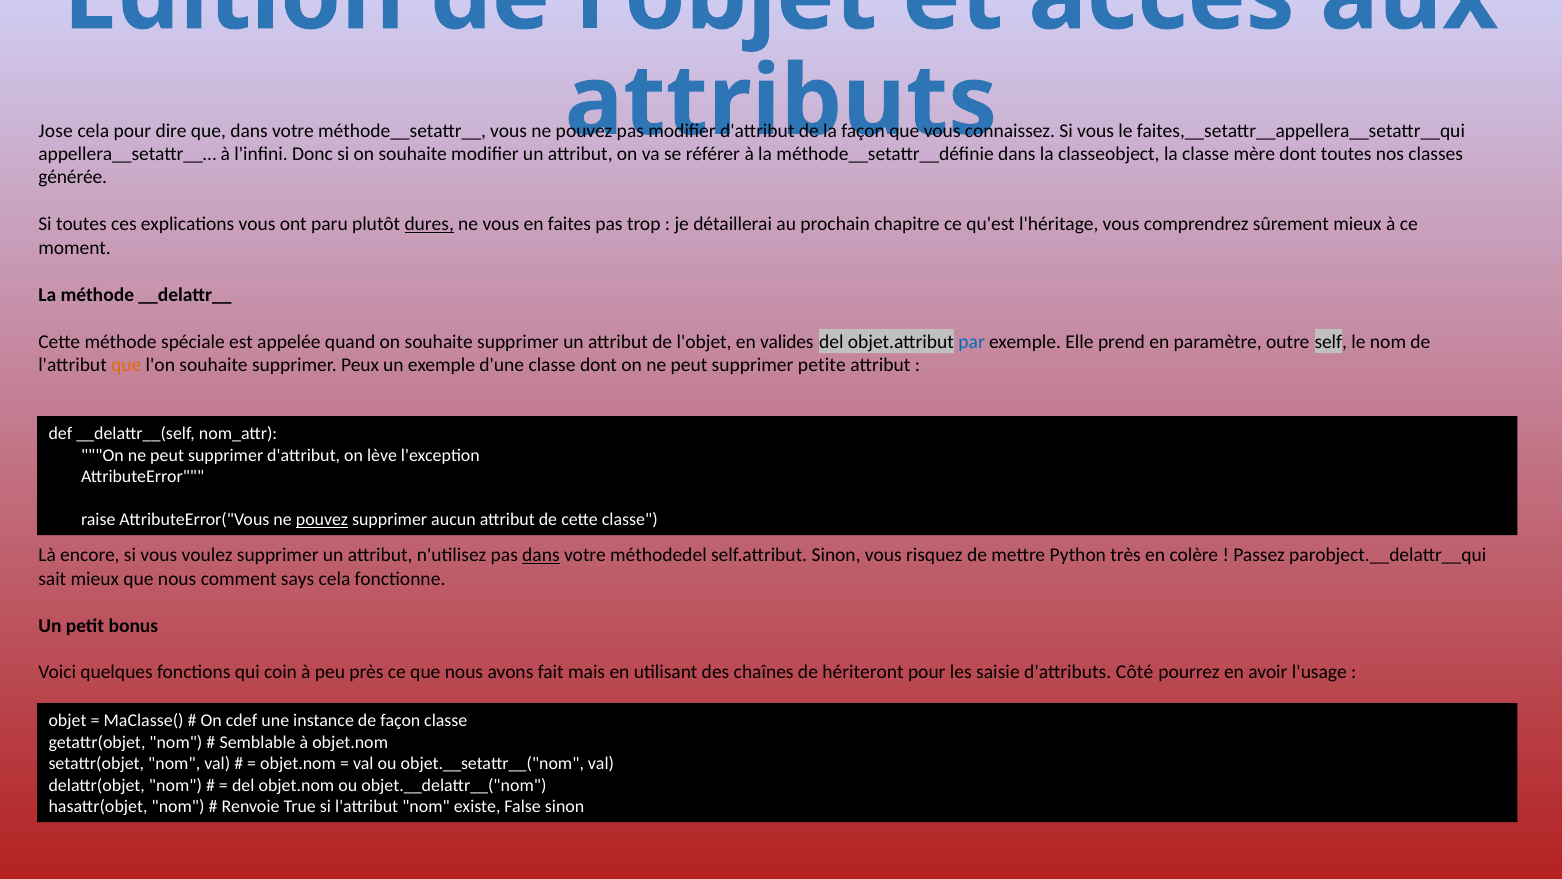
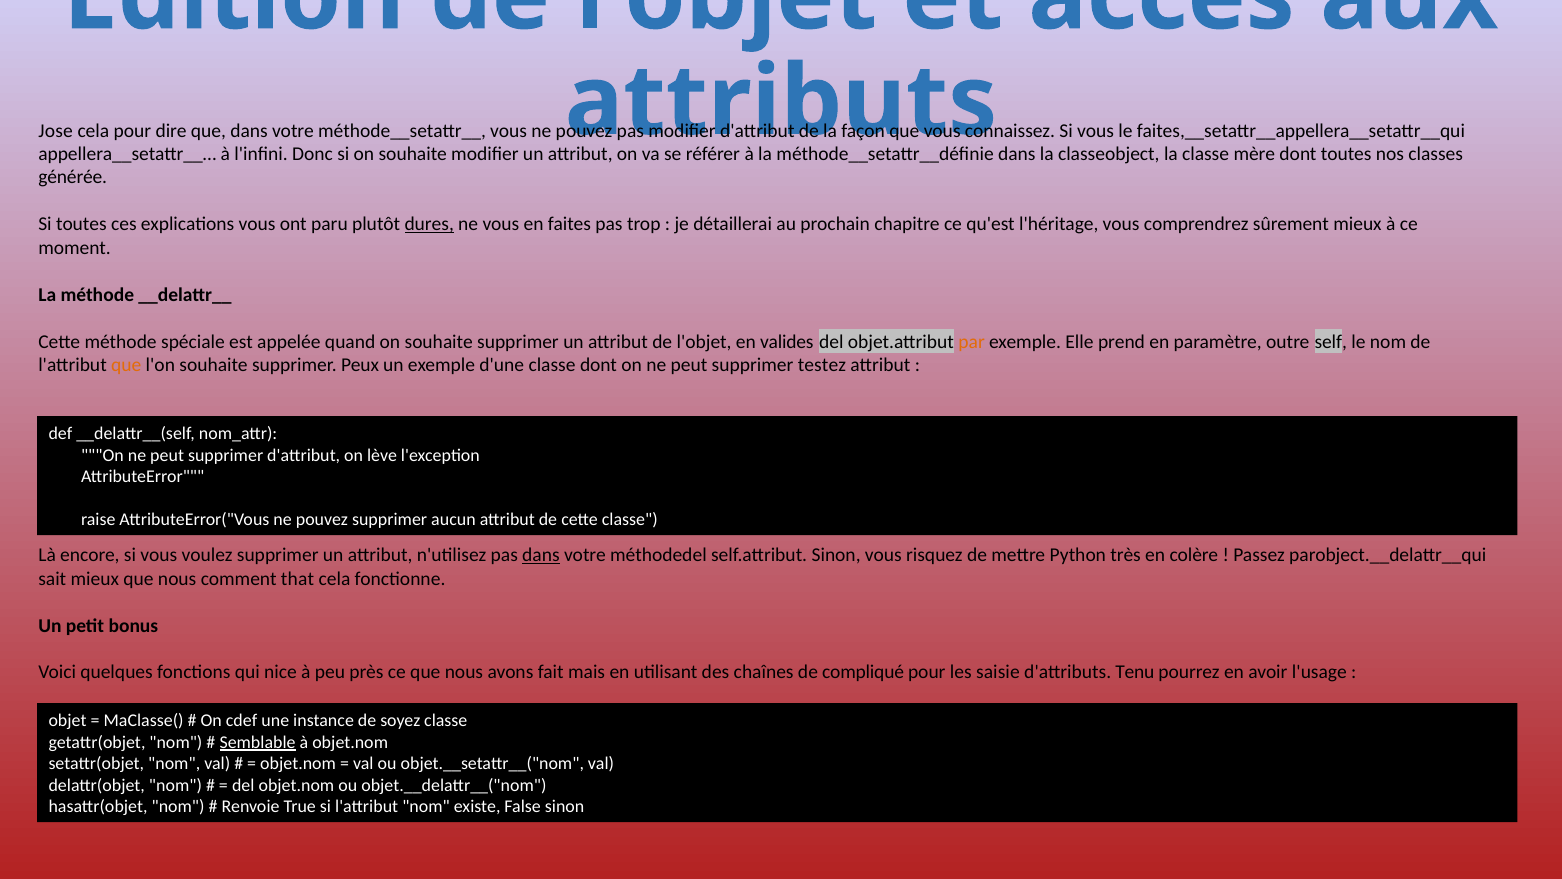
par colour: blue -> orange (972, 341)
petite: petite -> testez (822, 365)
pouvez underline: present -> none (322, 520)
says: says -> that (298, 579)
coin: coin -> nice (280, 672)
hériteront: hériteront -> compliqué (863, 672)
Côté: Côté -> Tenu (1135, 672)
de façon: façon -> soyez (400, 721)
Semblable underline: none -> present (258, 742)
